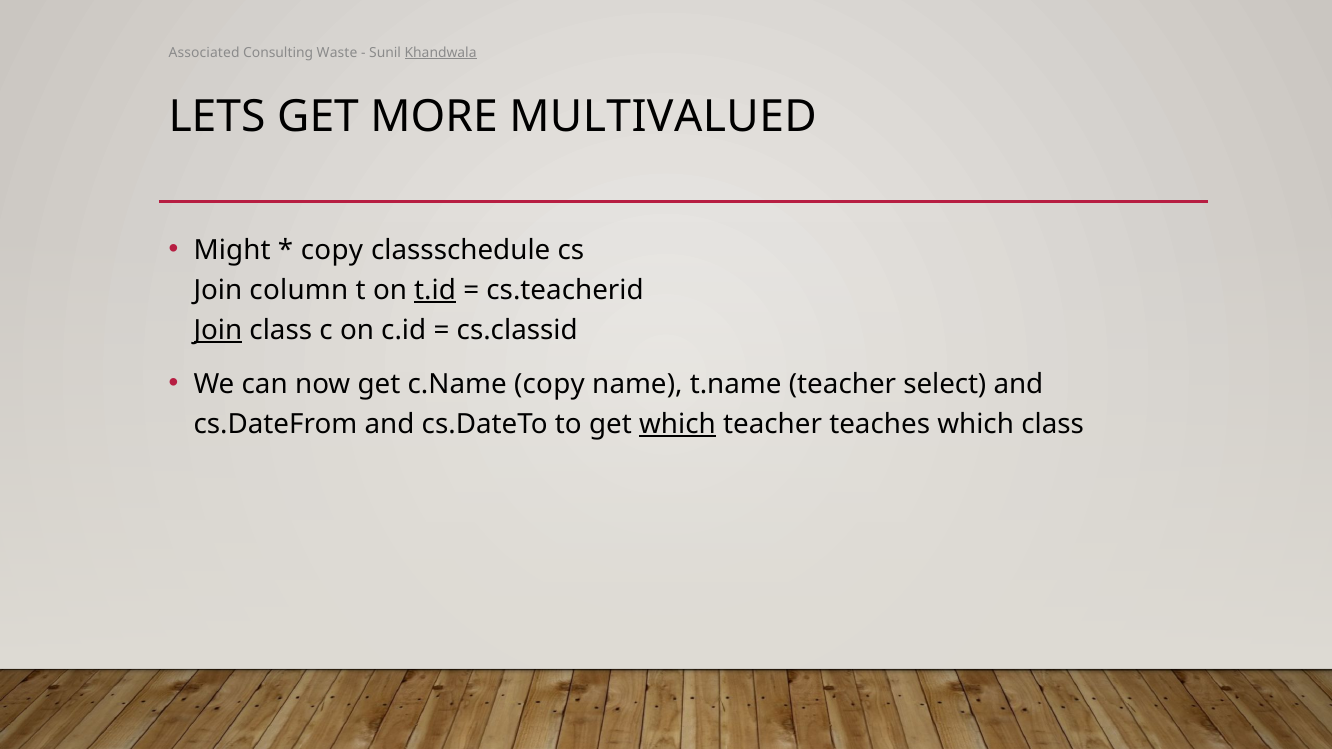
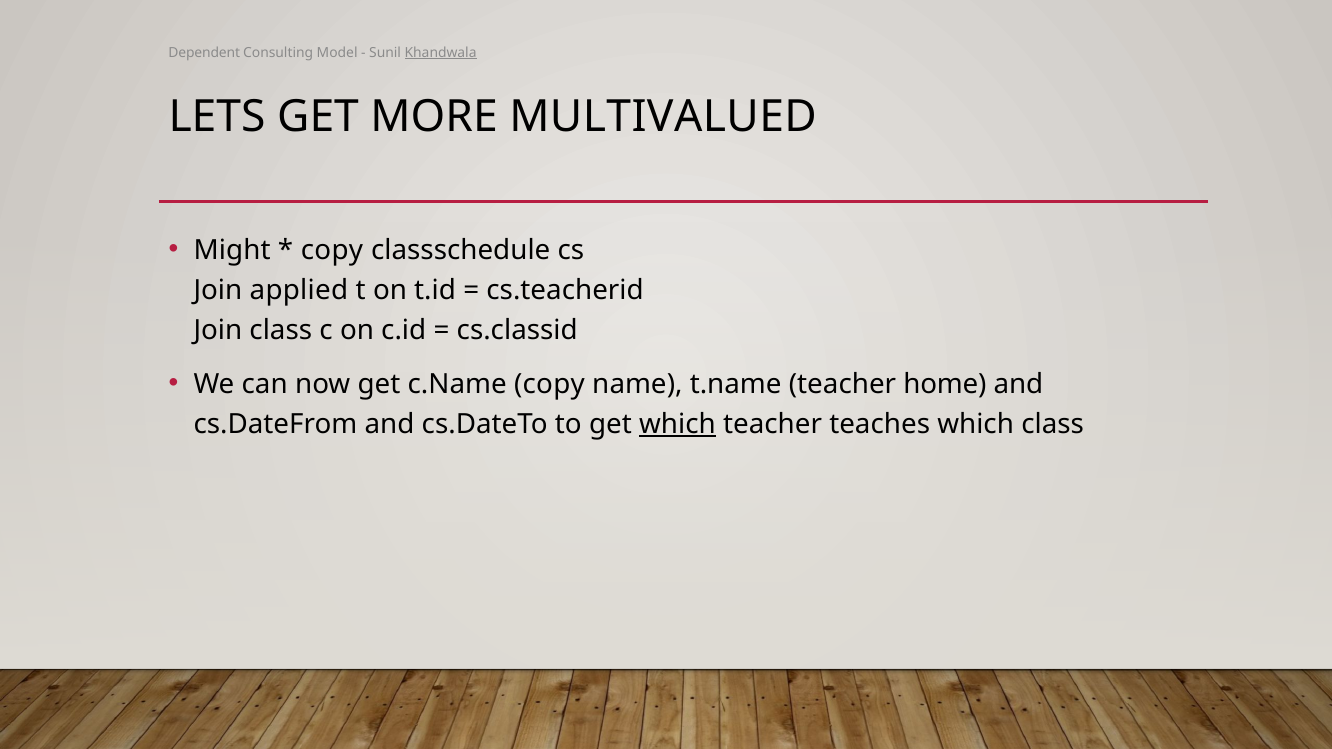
Associated: Associated -> Dependent (204, 53)
Waste: Waste -> Model (337, 53)
column: column -> applied (299, 290)
t.id underline: present -> none (435, 290)
Join underline: present -> none (218, 330)
select: select -> home (945, 384)
